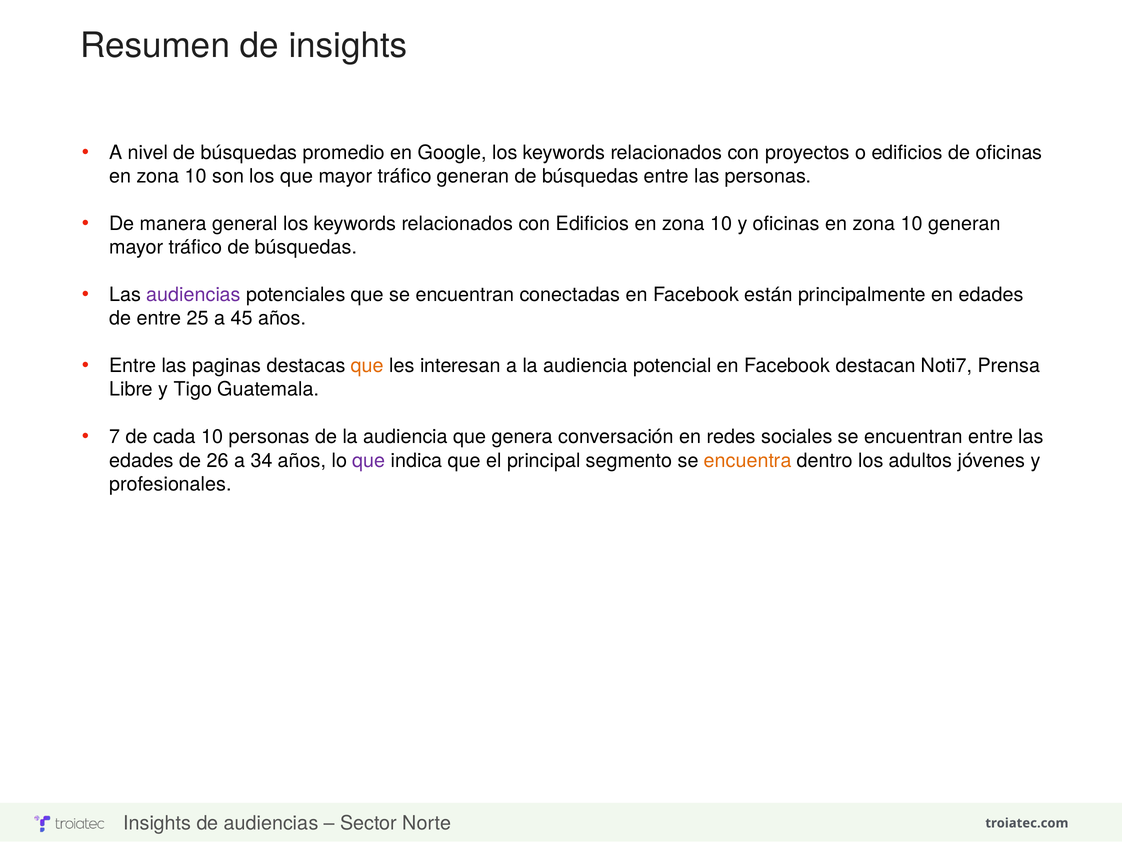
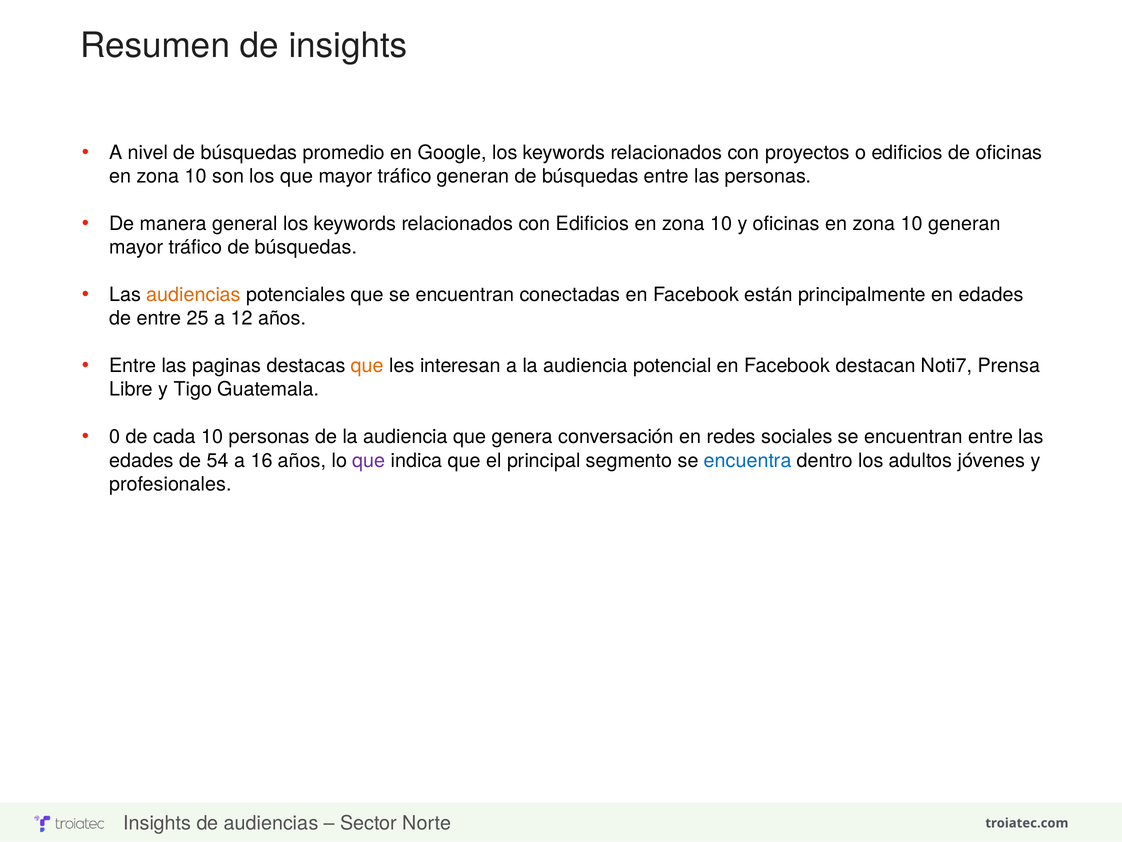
audiencias colour: purple -> orange (194, 295)
45: 45 -> 12 (242, 318)
7: 7 -> 0 (115, 437)
26: 26 -> 54 (218, 460)
34: 34 -> 16 (261, 460)
encuentra colour: orange -> blue (748, 460)
